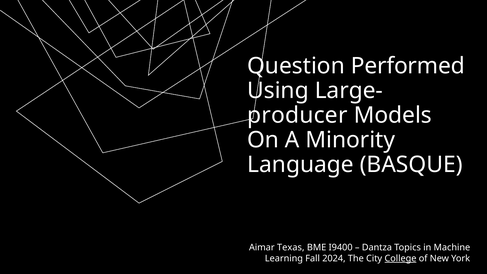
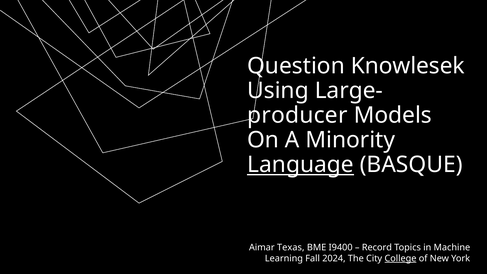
Performed: Performed -> Knowlesek (408, 66)
Language underline: none -> present (301, 165)
Dantza: Dantza -> Record (377, 247)
